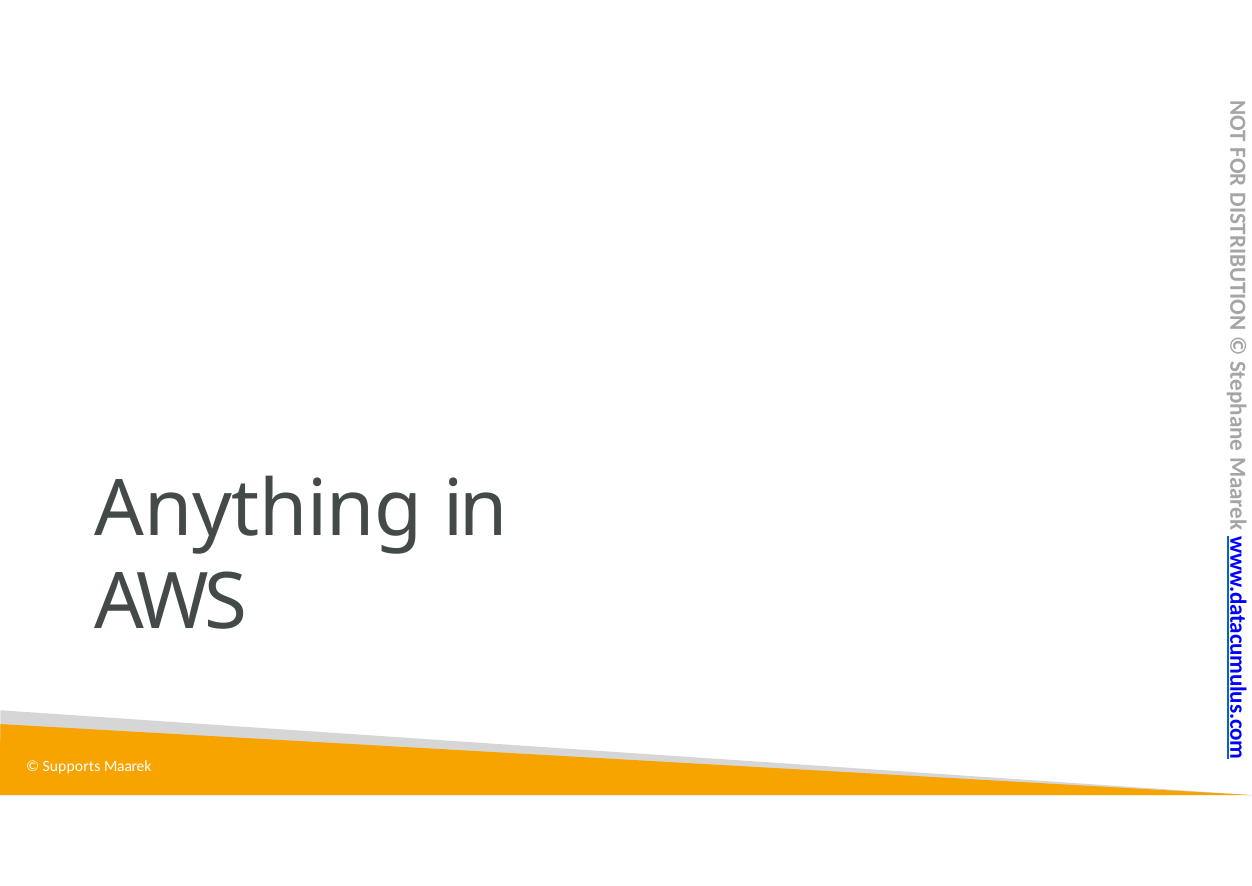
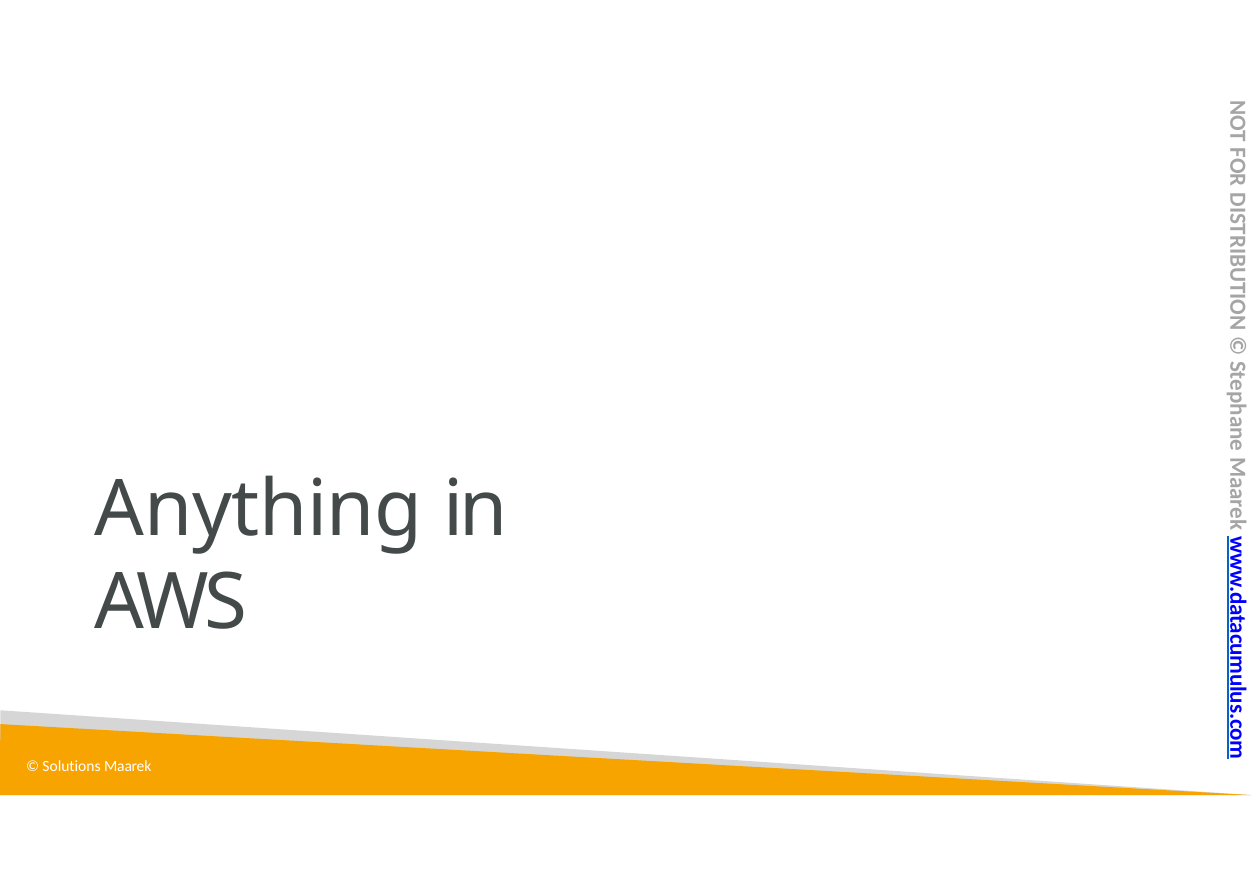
Supports: Supports -> Solutions (72, 766)
